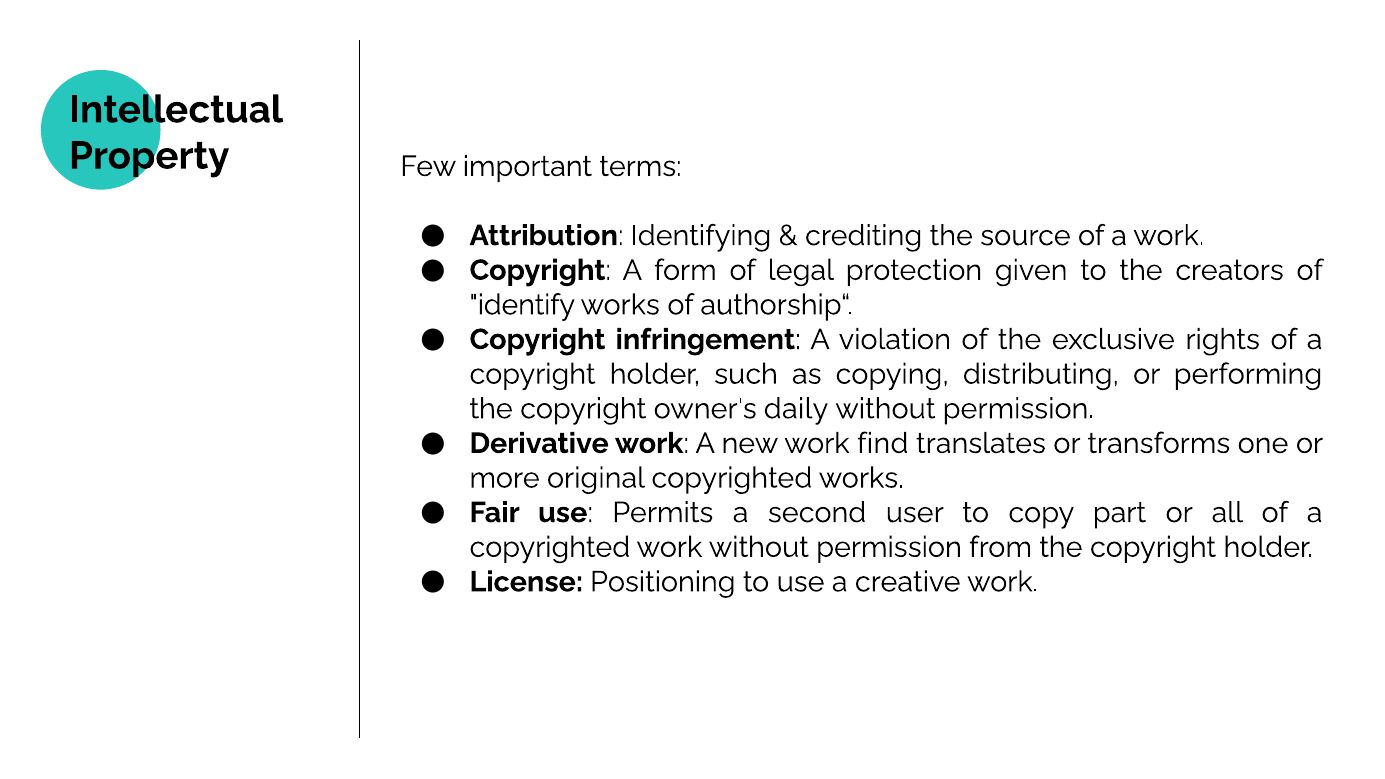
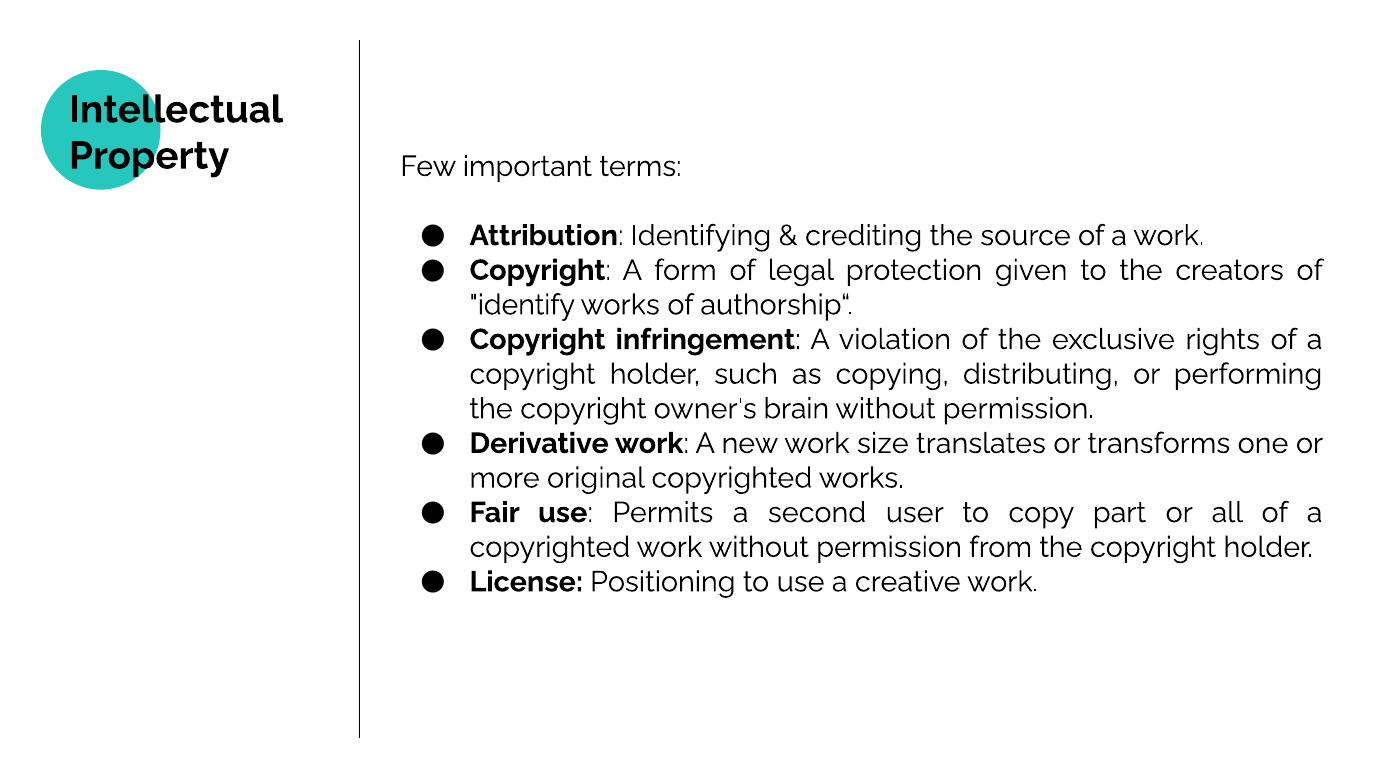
daily: daily -> brain (796, 409)
find: find -> size (883, 443)
